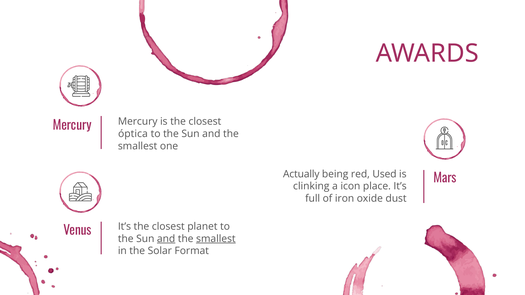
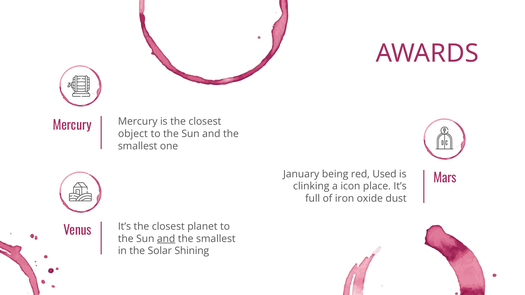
óptica: óptica -> object (133, 134)
Actually: Actually -> January (301, 174)
smallest underline: present -> none (216, 239)
Format: Format -> Shining (192, 251)
